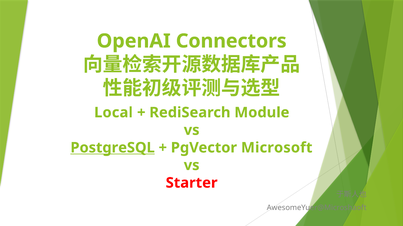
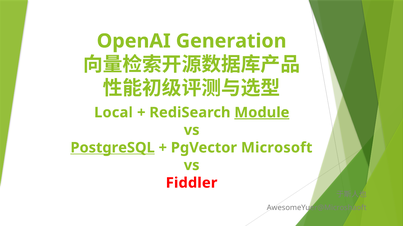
Connectors: Connectors -> Generation (231, 41)
Module underline: none -> present (262, 113)
Starter: Starter -> Fiddler (192, 183)
